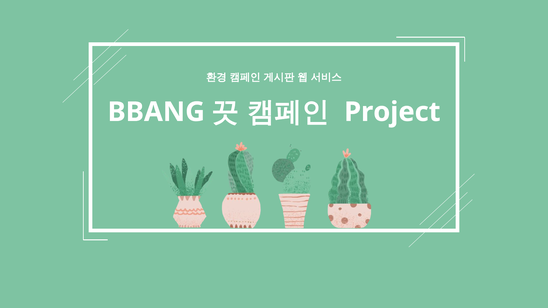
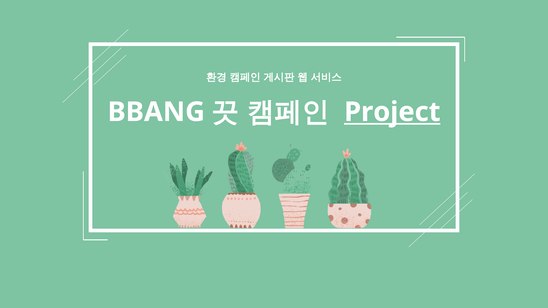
Project underline: none -> present (392, 112)
